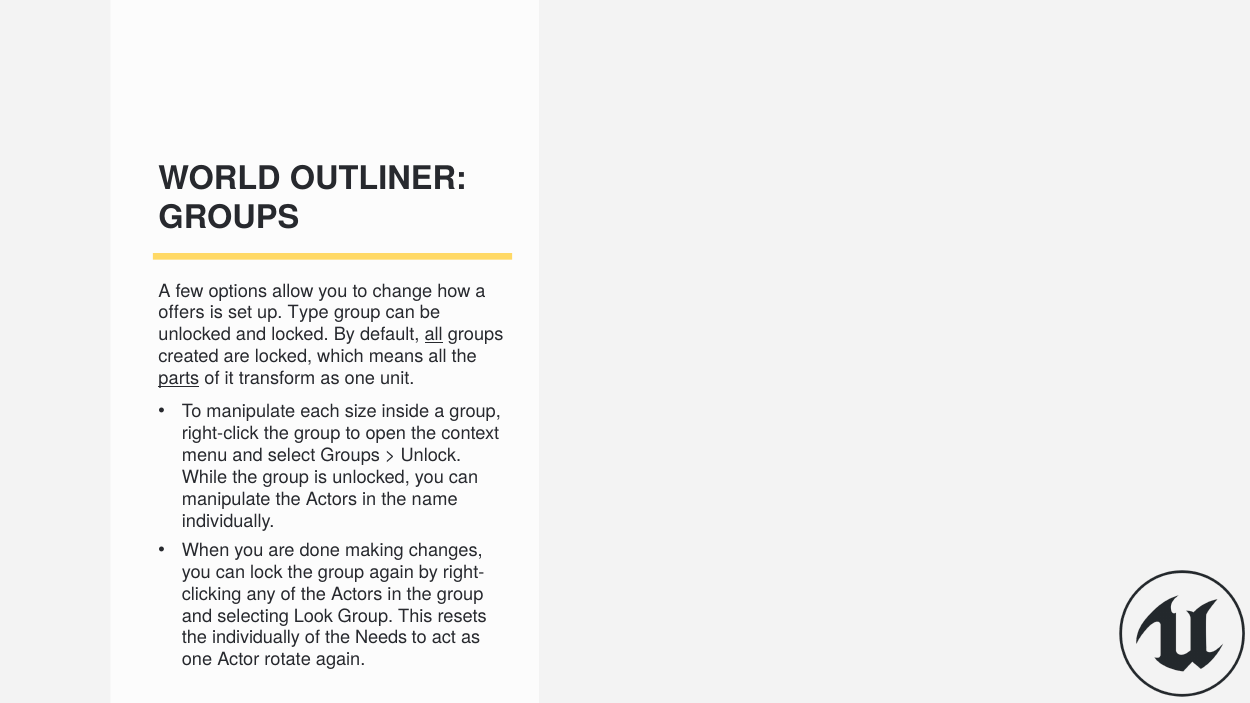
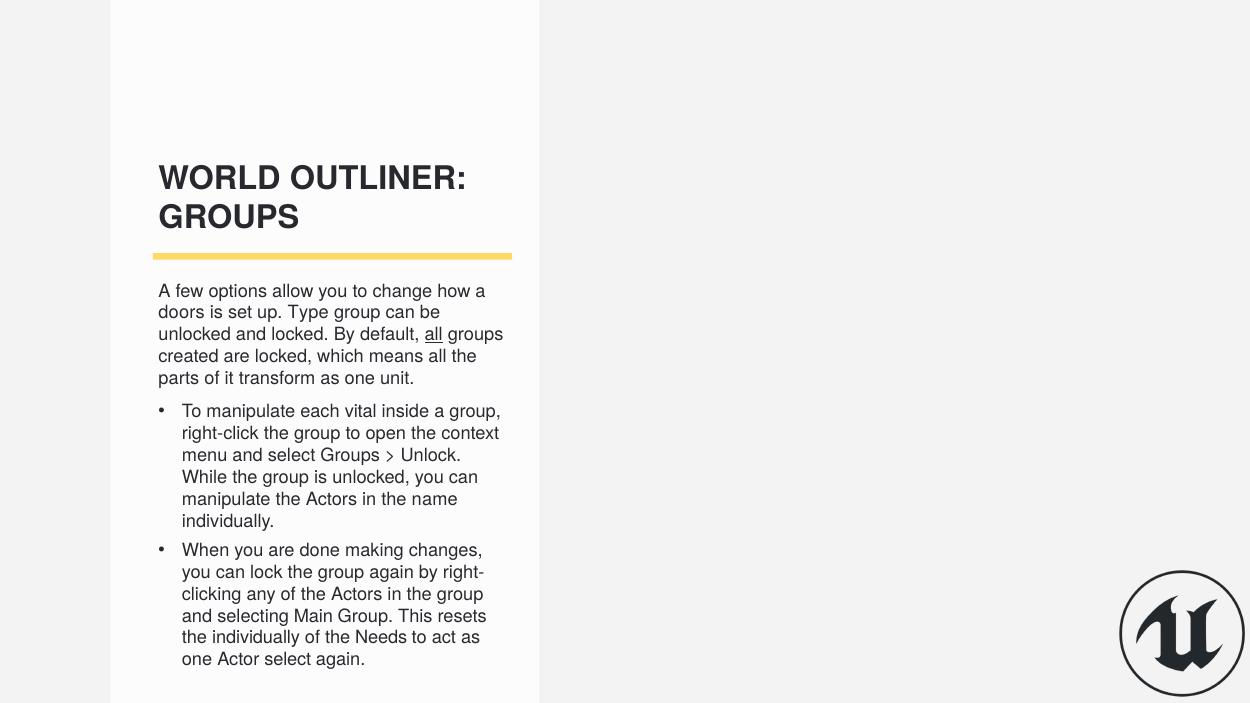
offers: offers -> doors (182, 313)
parts underline: present -> none (179, 378)
size: size -> vital (361, 412)
Look: Look -> Main (313, 616)
Actor rotate: rotate -> select (288, 660)
